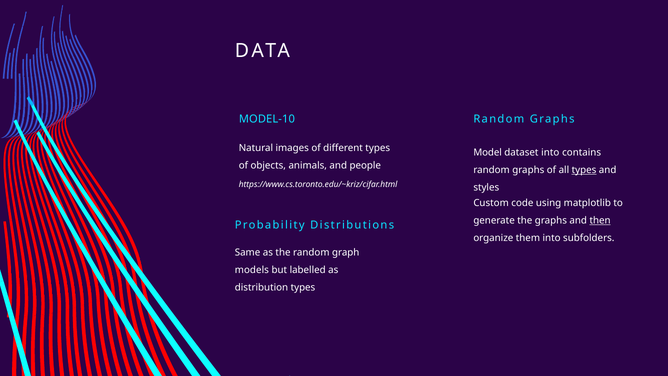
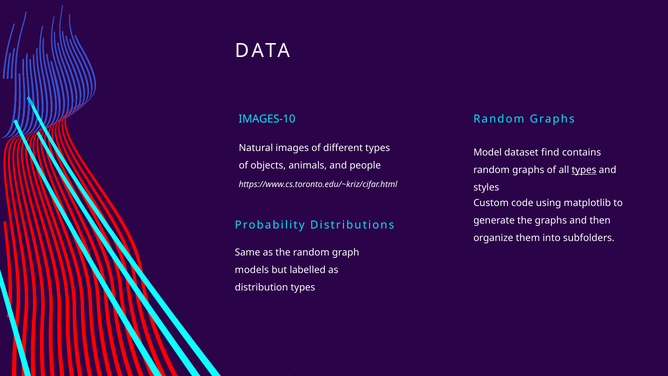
MODEL-10: MODEL-10 -> IMAGES-10 (267, 119)
dataset into: into -> find (550, 153)
then underline: present -> none (600, 220)
